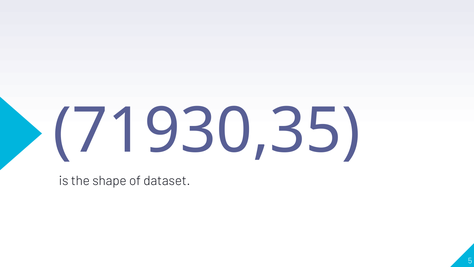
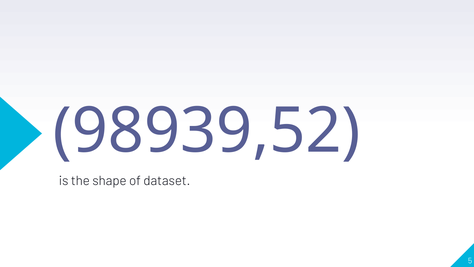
71930,35: 71930,35 -> 98939,52 (207, 131)
